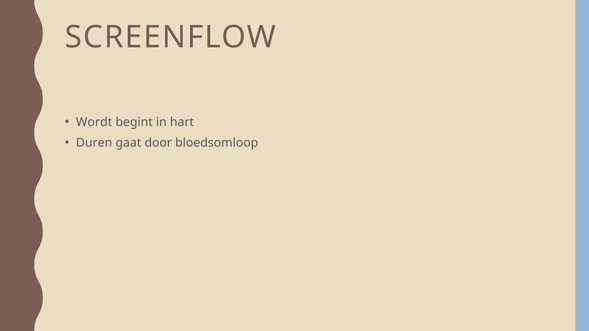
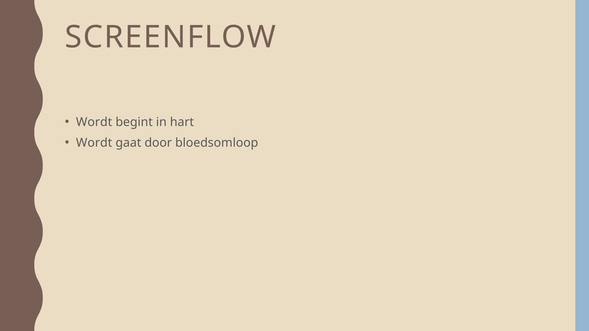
Duren: Duren -> Wordt (94, 143)
